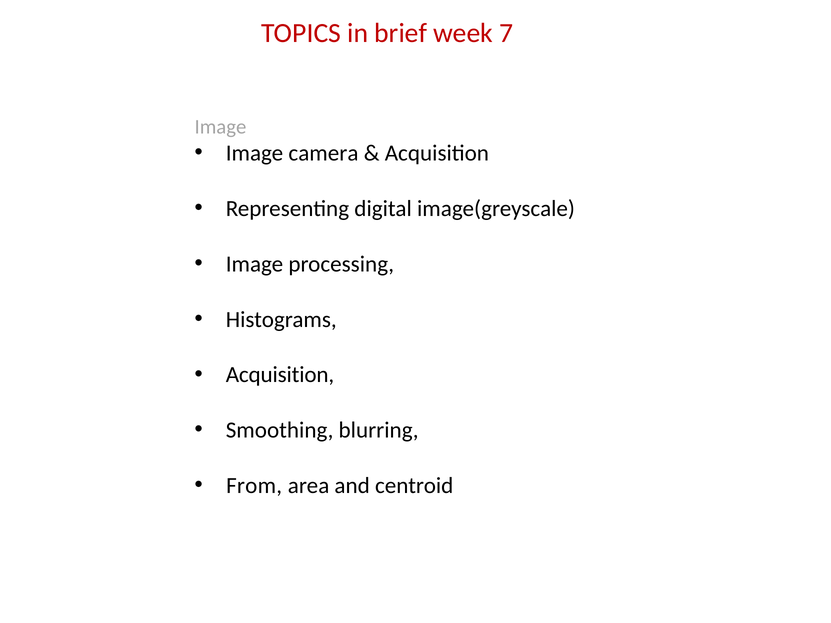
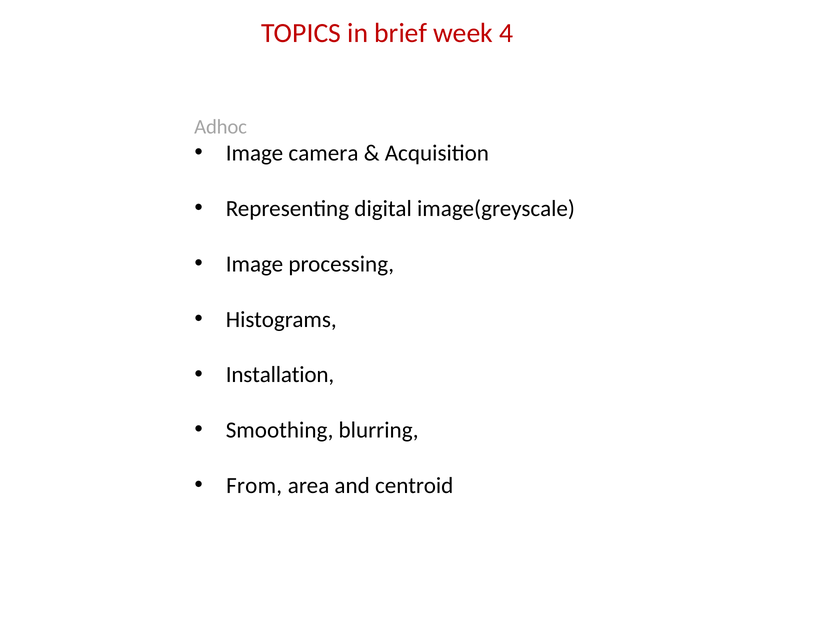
7: 7 -> 4 (506, 33)
Image: Image -> Adhoc (221, 127)
Acquisition: Acquisition -> Installation (280, 375)
